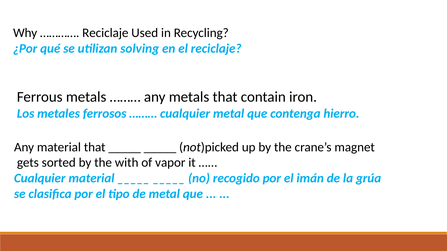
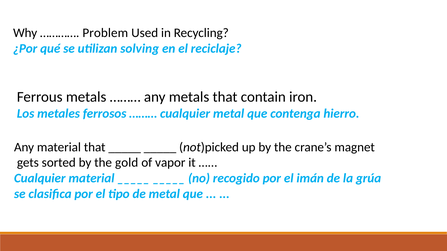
Reciclaje: Reciclaje -> Problem (105, 33)
with: with -> gold (127, 163)
